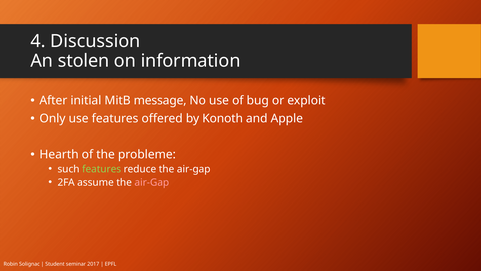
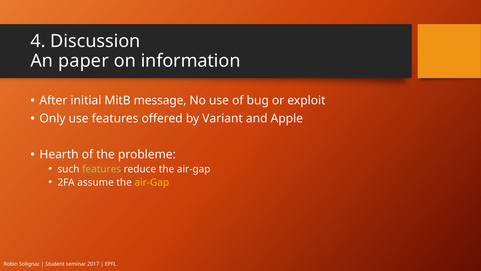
stolen: stolen -> paper (83, 61)
Konoth: Konoth -> Variant (223, 118)
air-Gap colour: pink -> yellow (152, 182)
